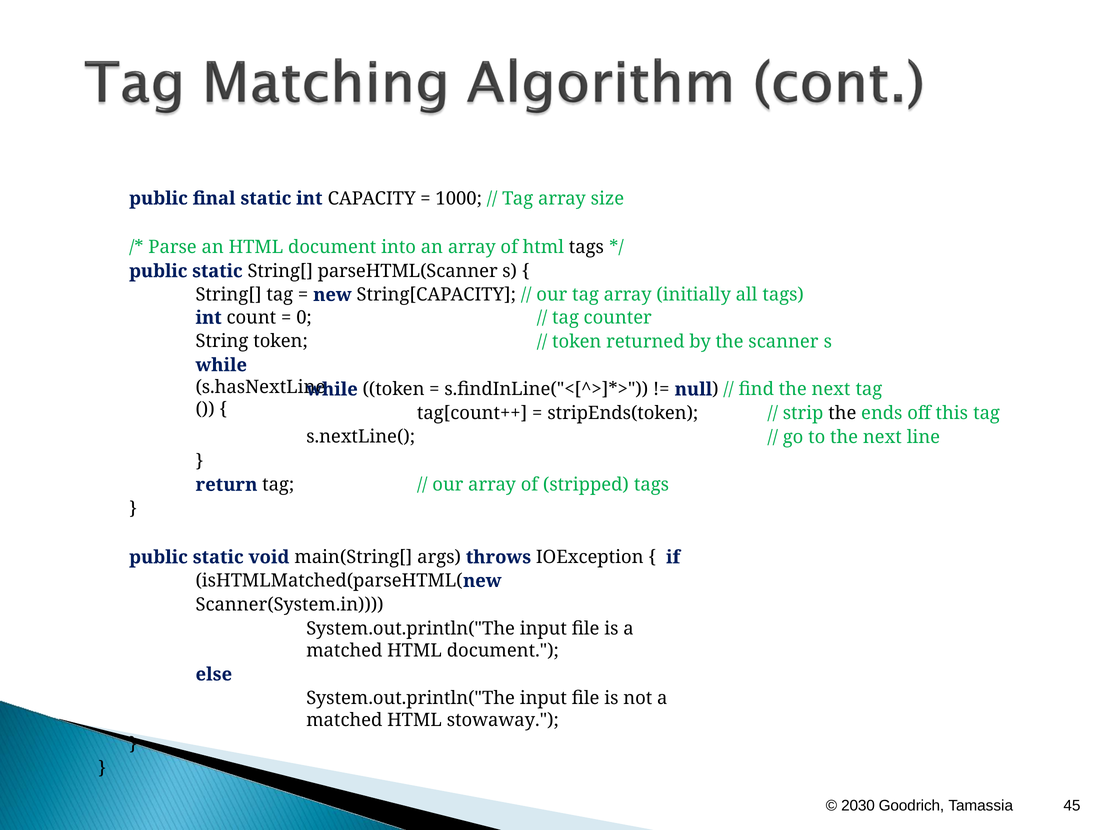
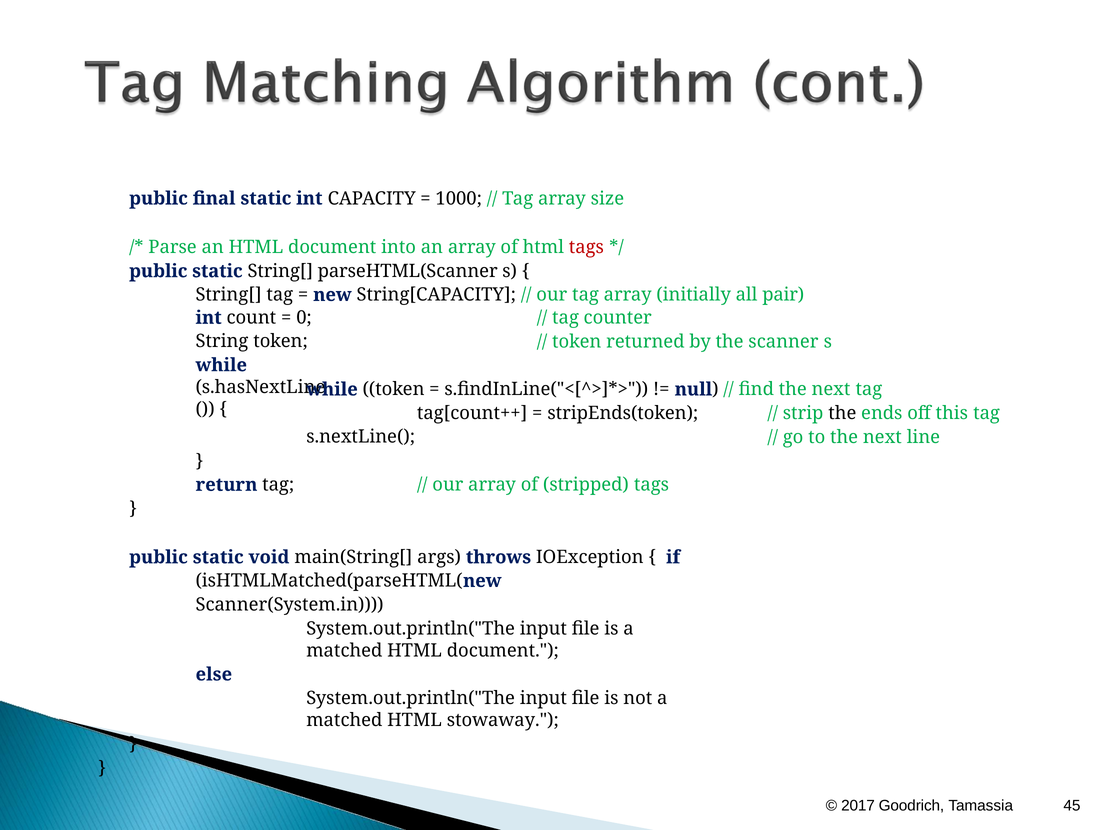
tags colour: black -> red (586, 247)
all tags: tags -> pair (783, 295)
2030: 2030 -> 2017 (858, 806)
